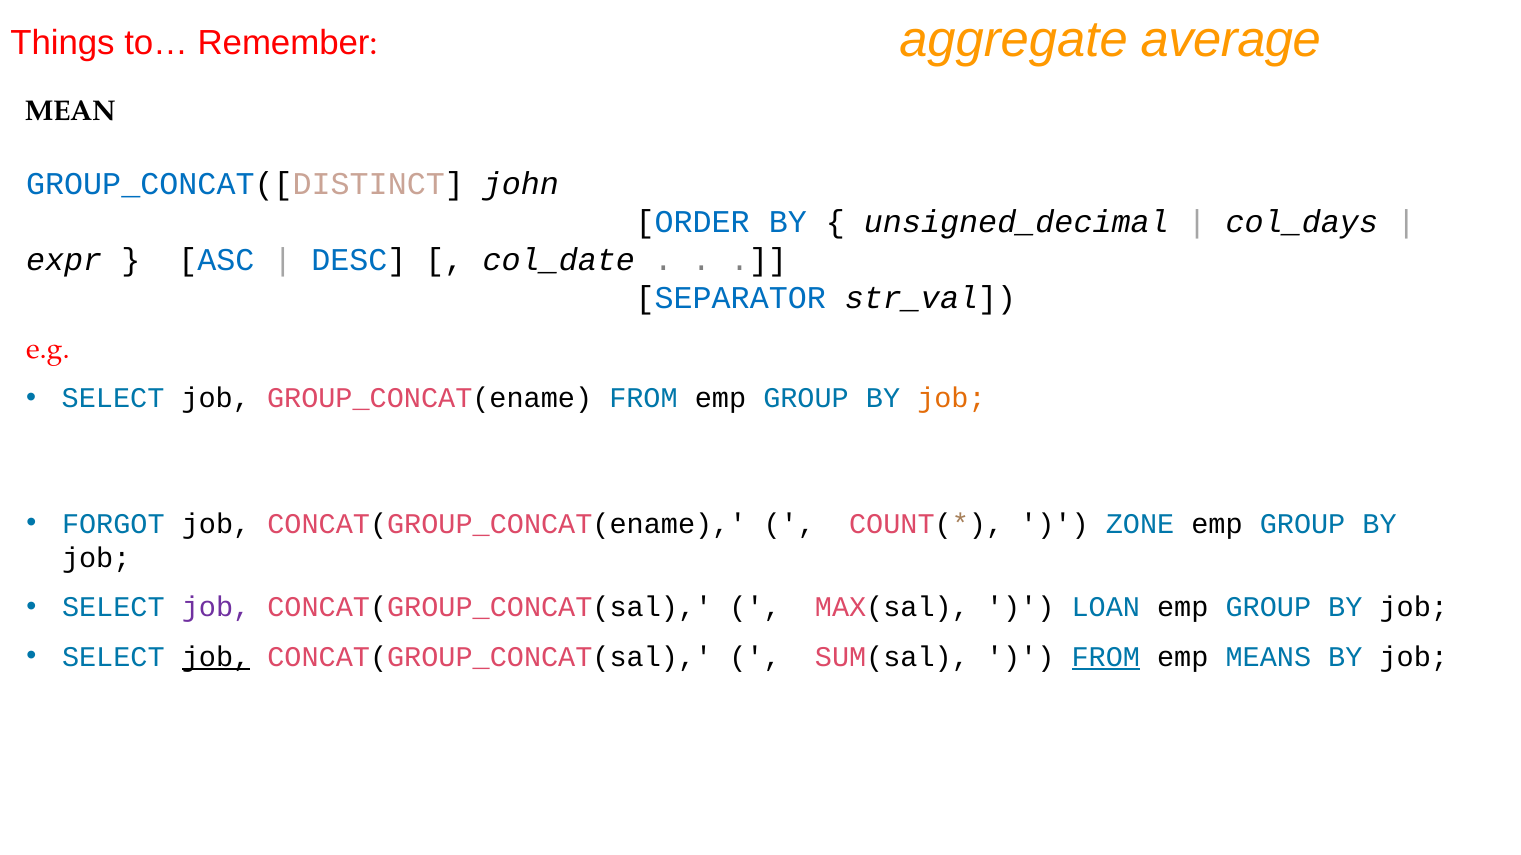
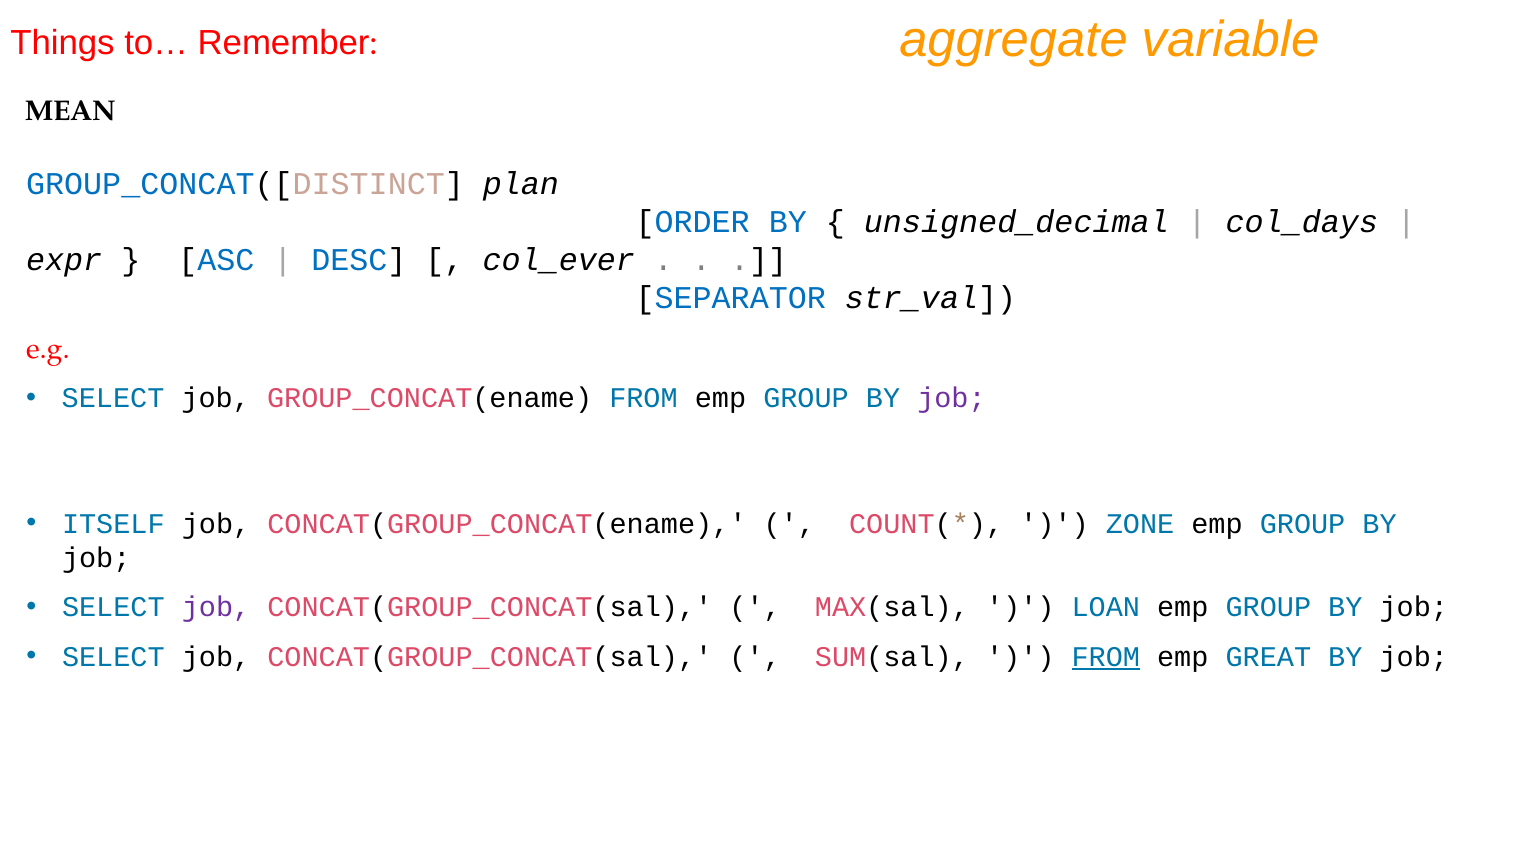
average: average -> variable (1231, 40)
john: john -> plan (521, 184)
col_date: col_date -> col_ever (559, 260)
job colour: orange -> purple (951, 399)
FORGOT: FORGOT -> ITSELF (113, 524)
job underline: present -> none (216, 657)
MEANS: MEANS -> GREAT (1268, 657)
